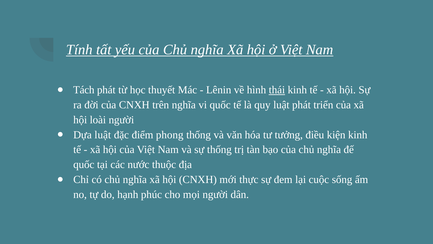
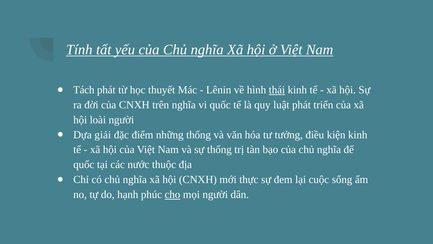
Dựa luật: luật -> giải (103, 135)
phong: phong -> những (170, 135)
cho underline: none -> present (173, 194)
